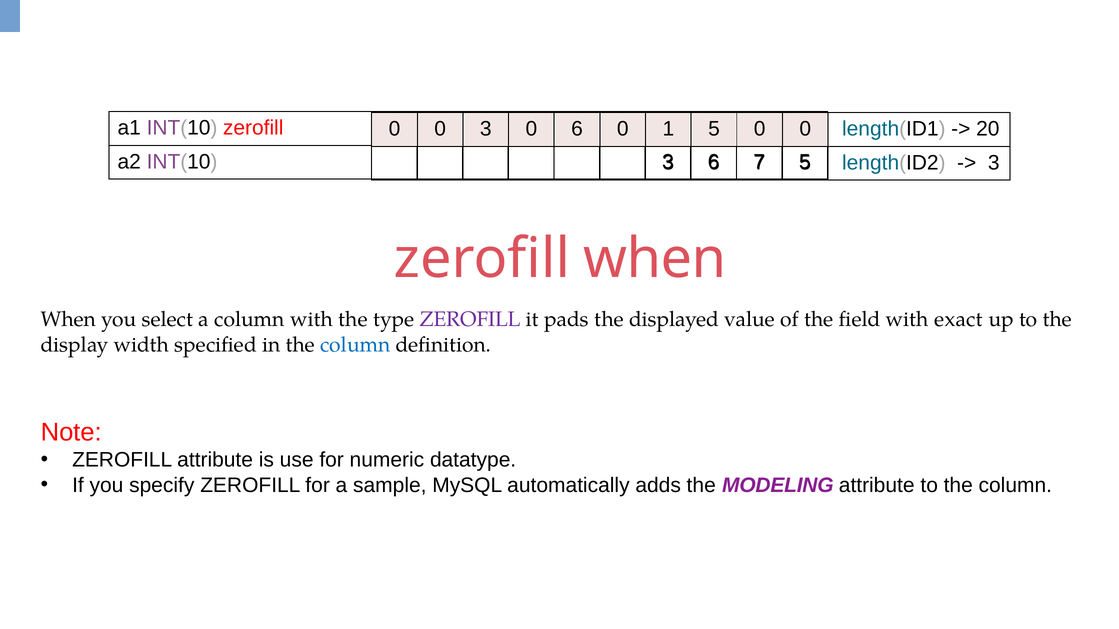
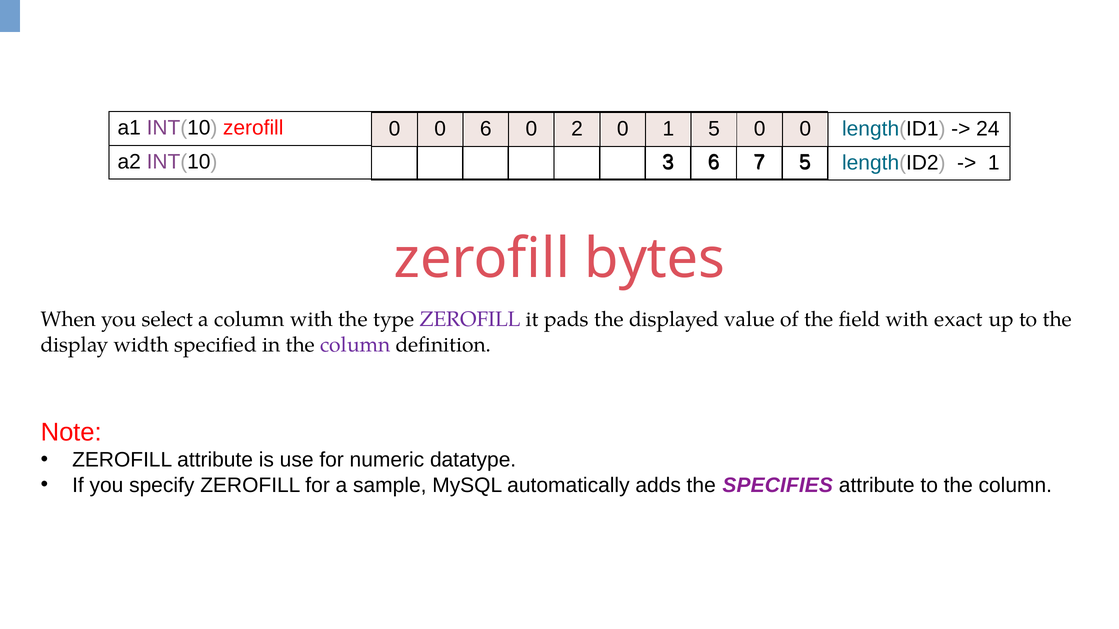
0 3: 3 -> 6 (486, 129)
0 6: 6 -> 2 (577, 129)
20: 20 -> 24 (988, 129)
3: 3 -> 1 (994, 163)
zerofill when: when -> bytes (655, 259)
column colour: blue -> purple (355, 345)
MODELING: MODELING -> SPECIFIES (778, 486)
